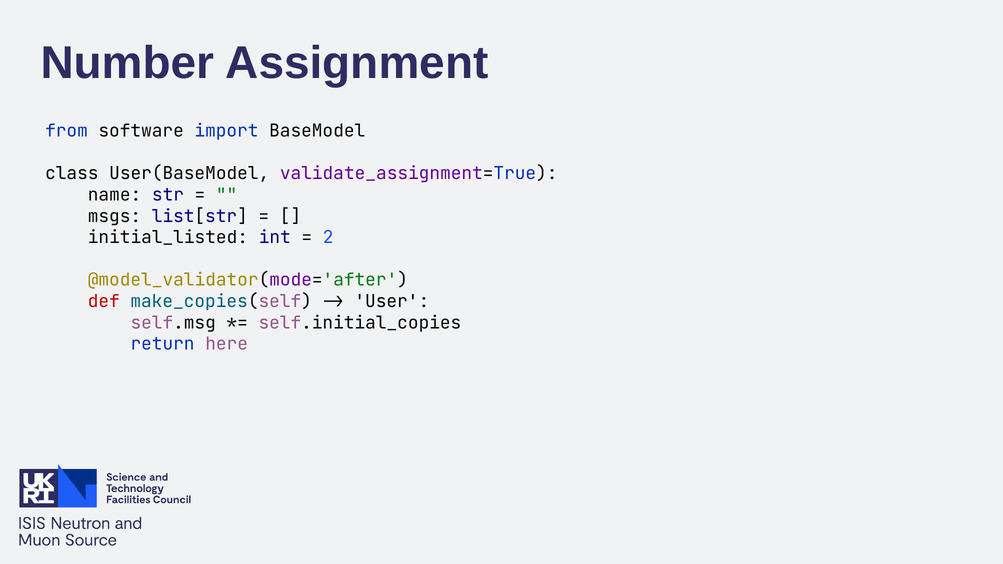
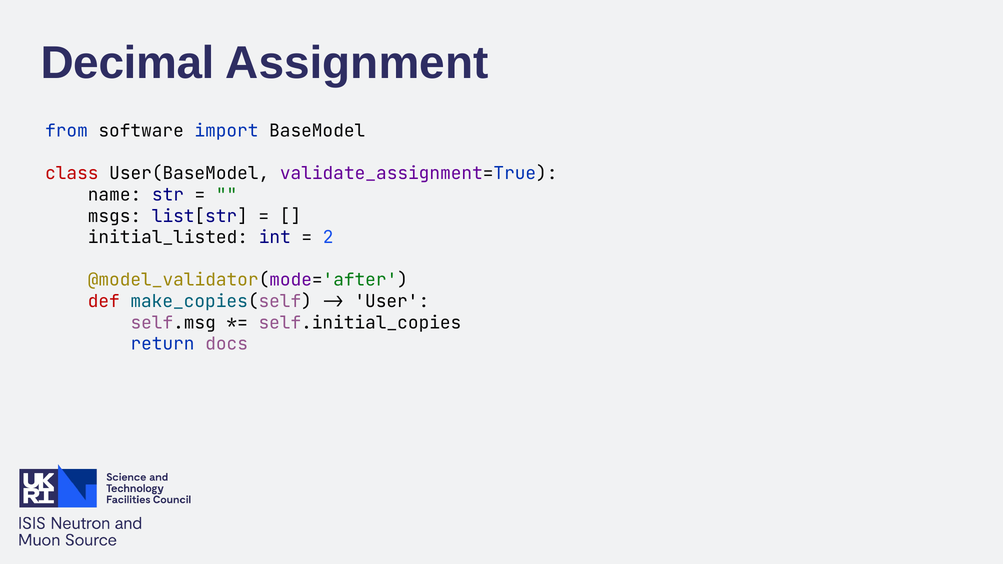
Number: Number -> Decimal (128, 63)
class colour: black -> red (72, 174)
here: here -> docs (227, 344)
